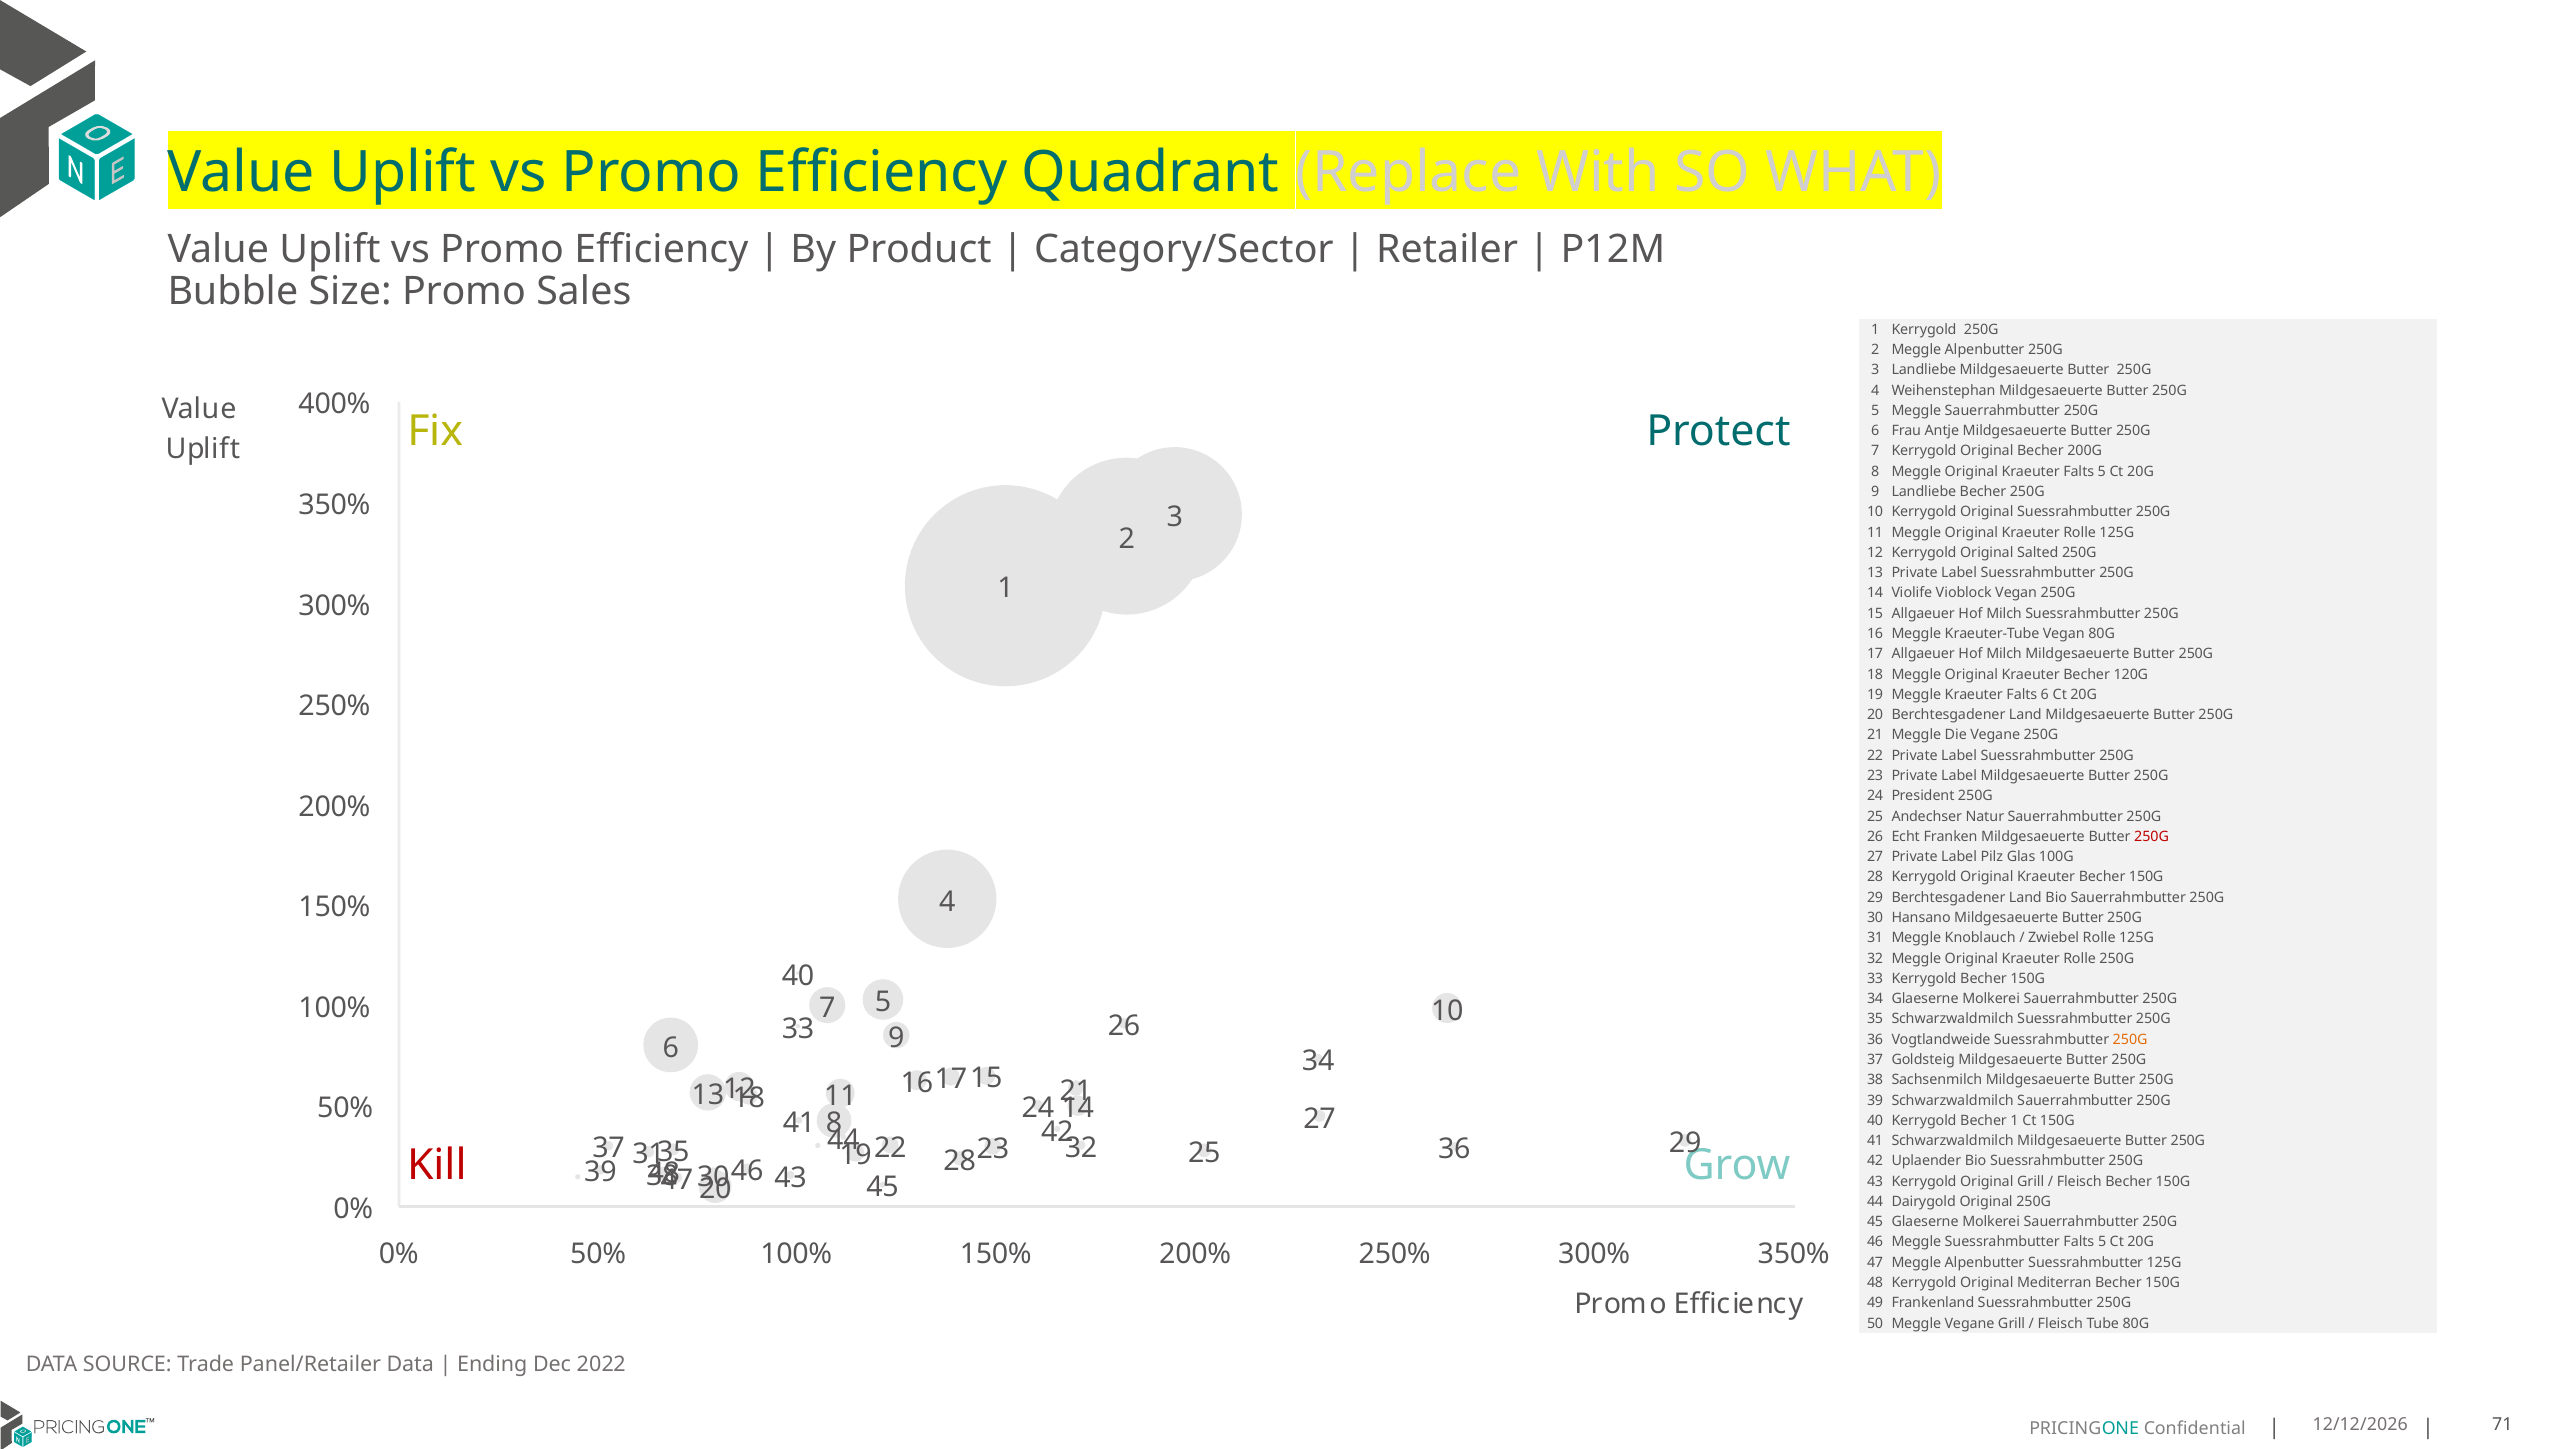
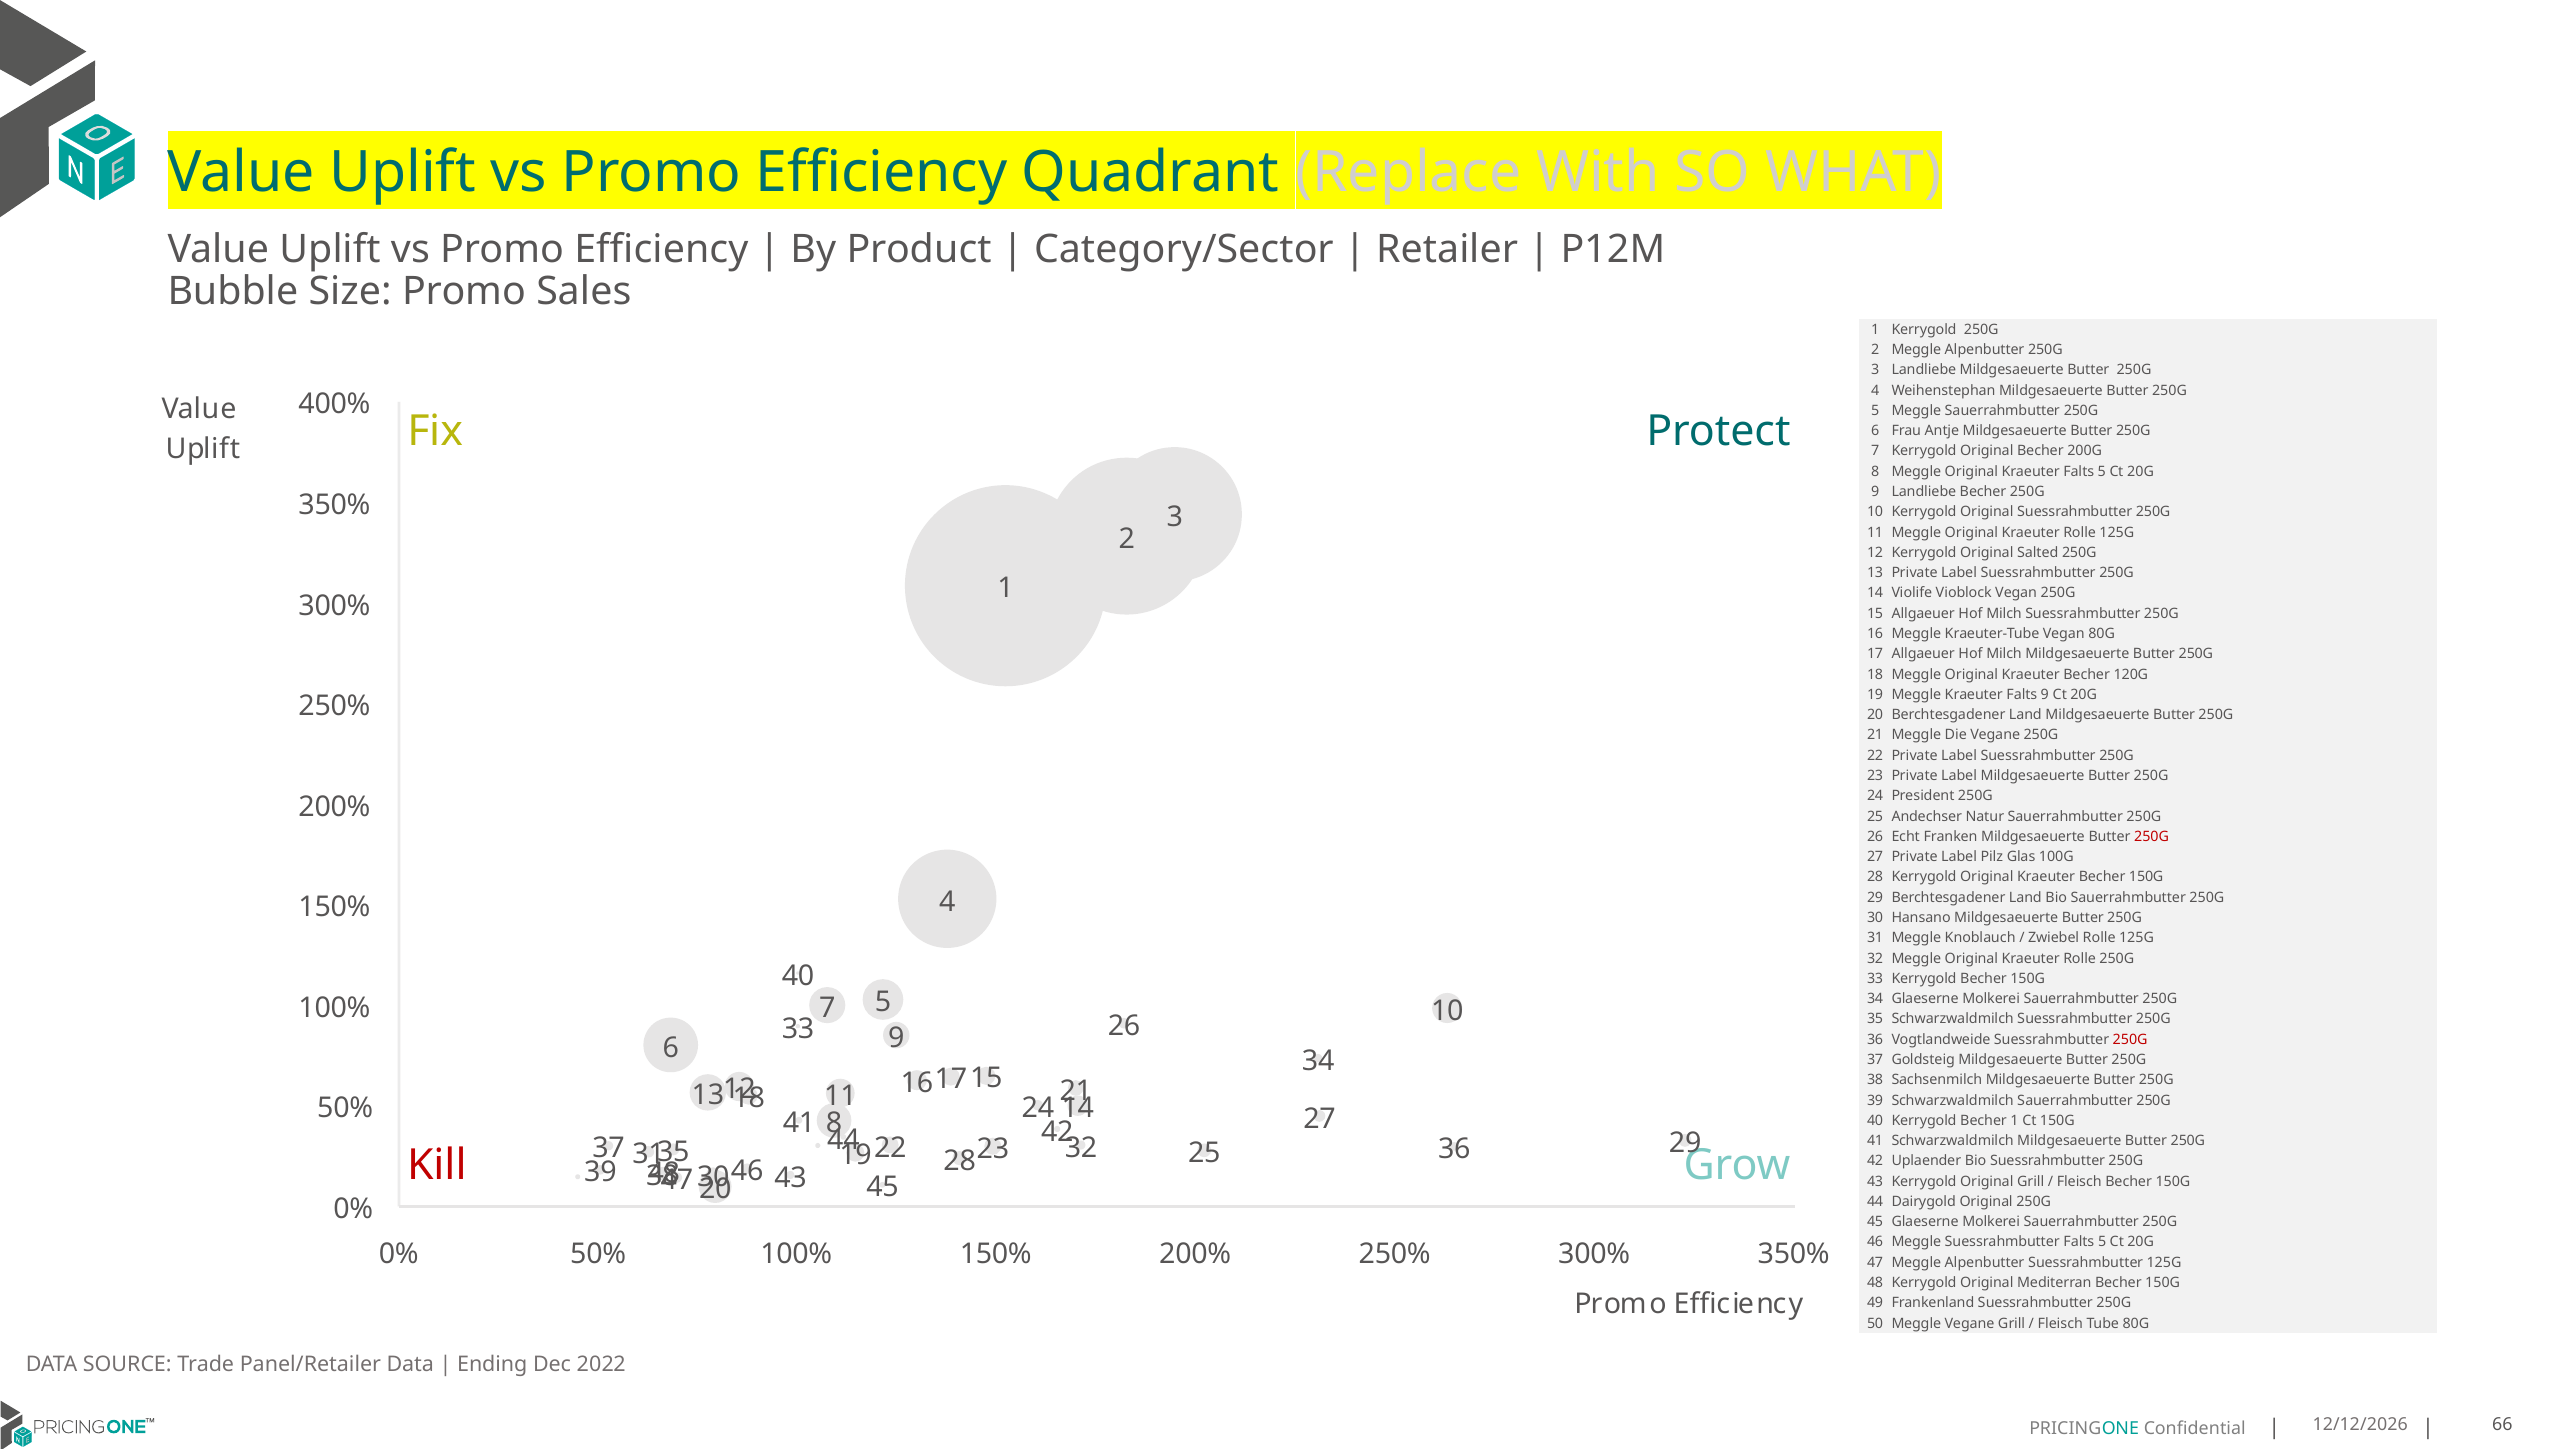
Falts 6: 6 -> 9 (2045, 695)
250G colour: orange -> red (2130, 1039)
71: 71 -> 66 (2502, 1425)
